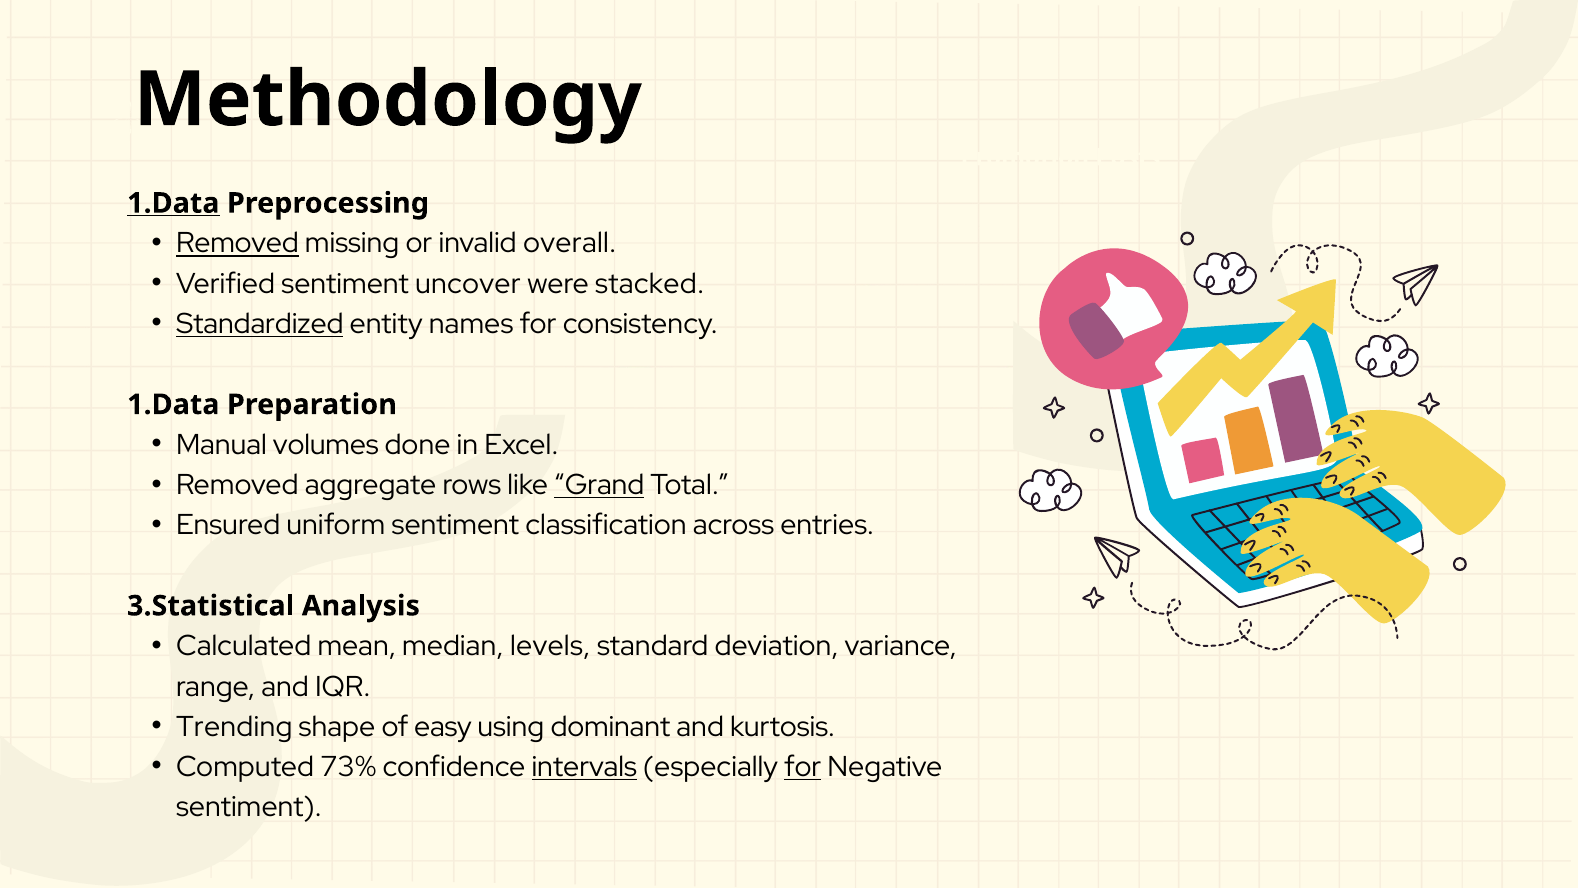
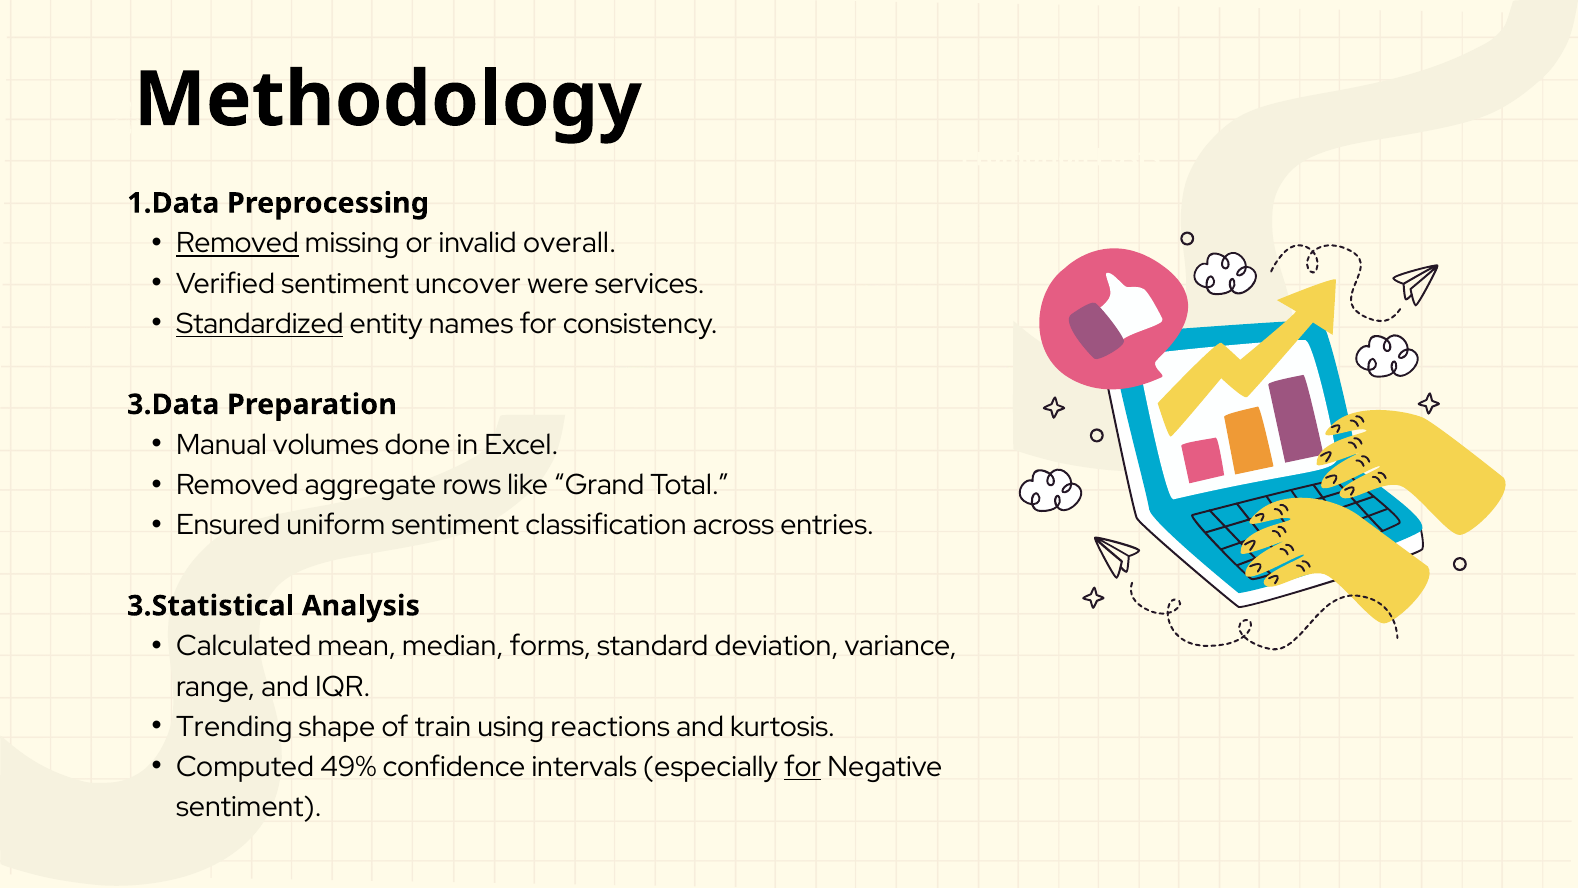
1.Data underline: present -> none (173, 203)
stacked: stacked -> services (650, 284)
1.Data: 1.Data -> 3.Data (173, 404)
Grand underline: present -> none (599, 485)
levels: levels -> forms (550, 646)
easy: easy -> train (443, 727)
dominant: dominant -> reactions (610, 727)
73%: 73% -> 49% (348, 767)
intervals underline: present -> none (584, 767)
